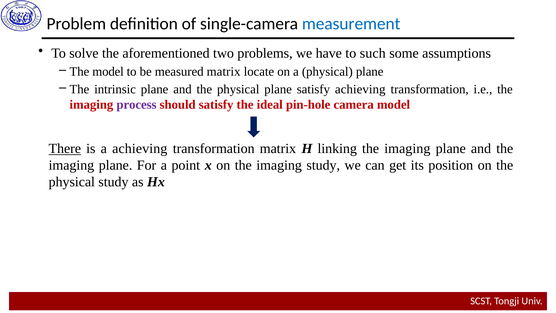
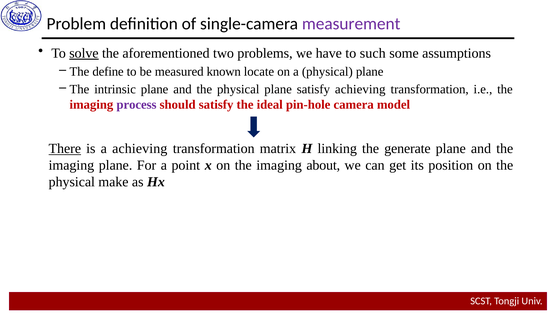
measurement colour: blue -> purple (351, 24)
solve underline: none -> present (84, 53)
The model: model -> define (108, 72)
measured matrix: matrix -> known (224, 72)
linking the imaging: imaging -> generate (407, 149)
imaging study: study -> about (323, 165)
physical study: study -> make (113, 182)
